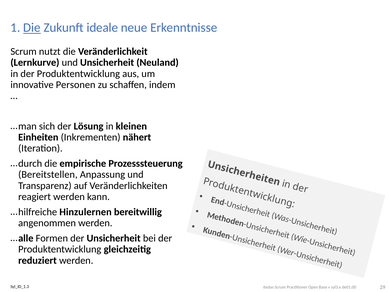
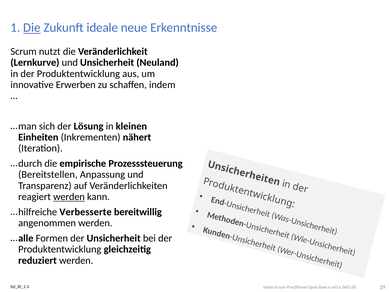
Personen: Personen -> Erwerben (76, 85)
werden underline: none -> present (69, 197)
Hinzulernen: Hinzulernen -> Verbesserte (86, 212)
